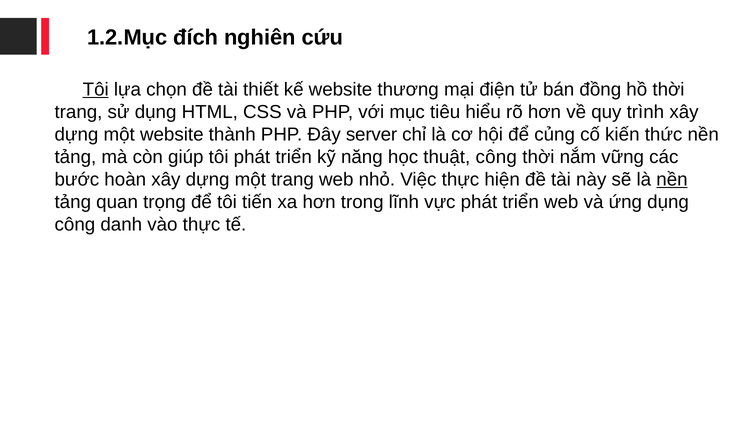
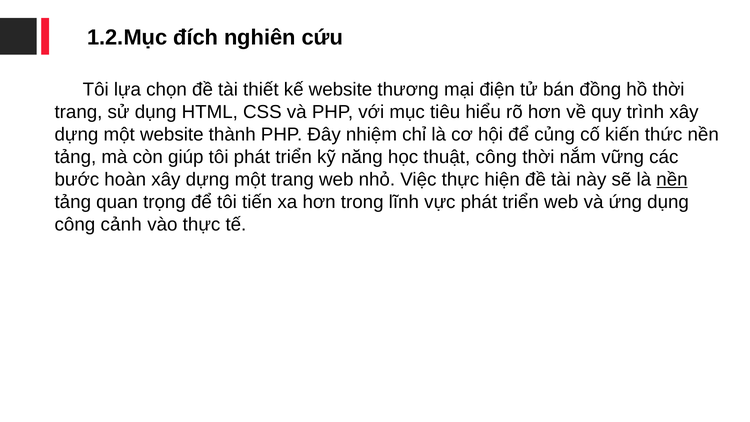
Tôi underline: present -> none (96, 89)
server: server -> nhiệm (371, 134)
danh: danh -> cảnh (121, 224)
